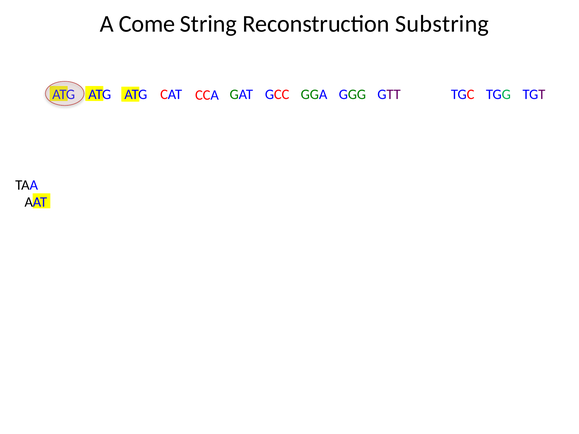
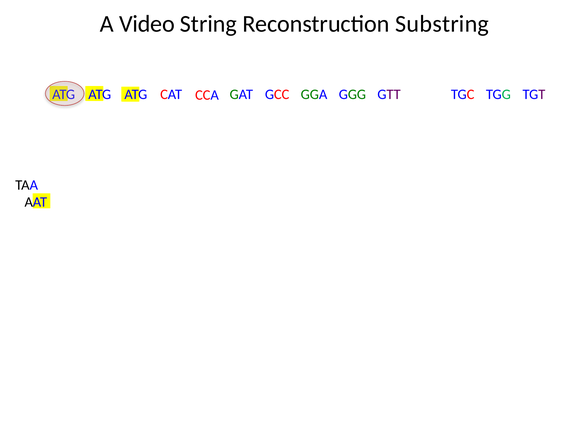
Come: Come -> Video (147, 24)
